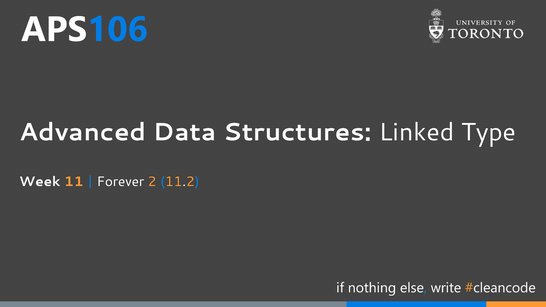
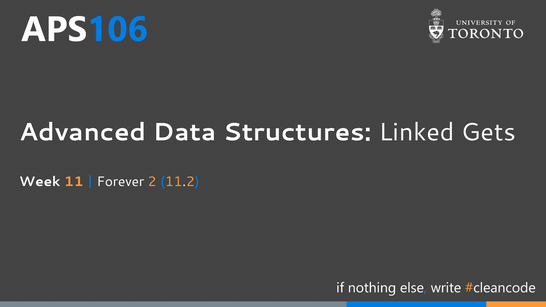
Type: Type -> Gets (489, 132)
